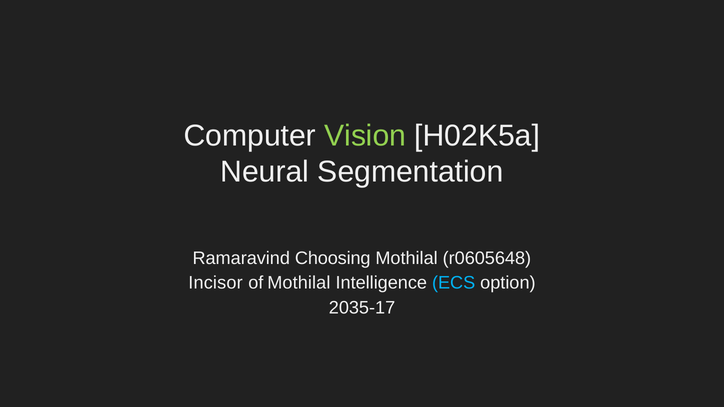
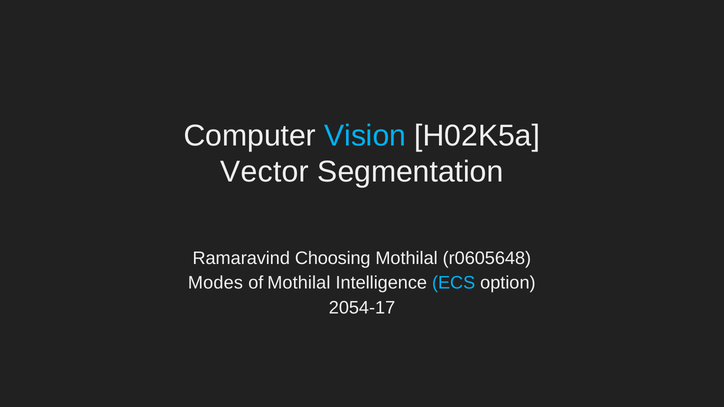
Vision colour: light green -> light blue (365, 136)
Neural: Neural -> Vector (265, 172)
Incisor: Incisor -> Modes (216, 283)
2035-17: 2035-17 -> 2054-17 (362, 308)
